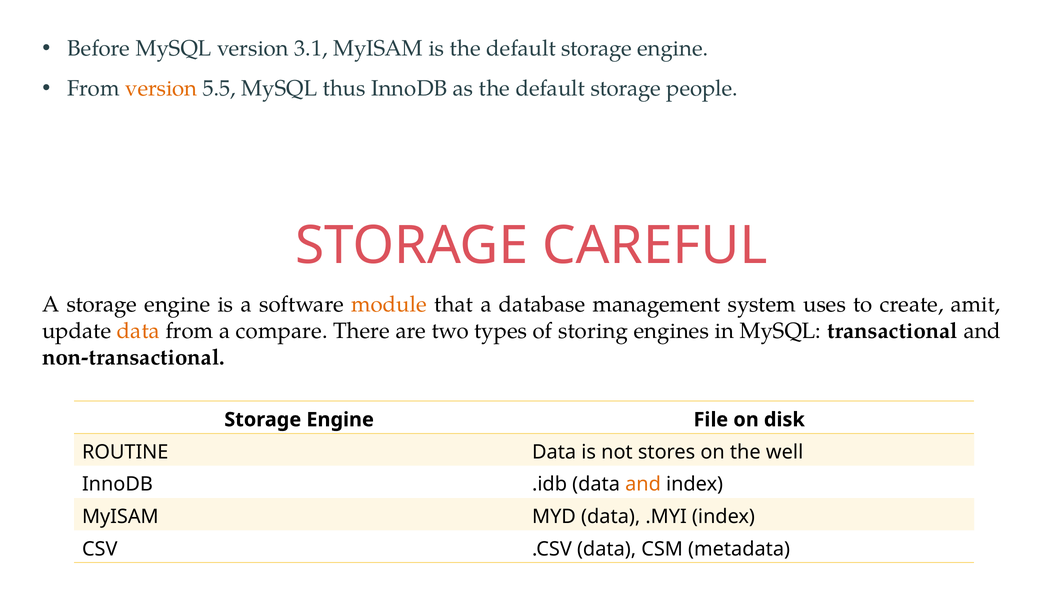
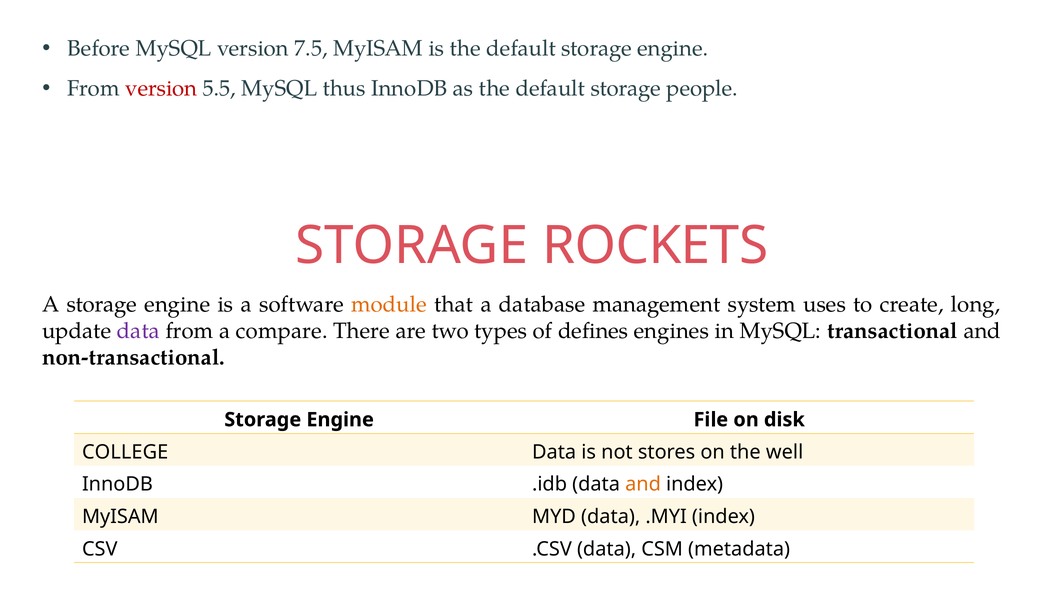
3.1: 3.1 -> 7.5 (311, 49)
version colour: orange -> red (161, 88)
CAREFUL: CAREFUL -> ROCKETS (655, 245)
amit: amit -> long (976, 304)
data colour: orange -> purple (138, 331)
storing: storing -> defines (593, 331)
ROUTINE: ROUTINE -> COLLEGE (125, 452)
